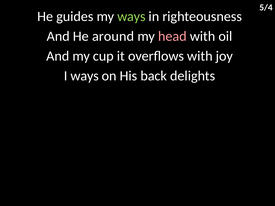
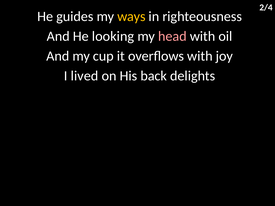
5/4: 5/4 -> 2/4 (266, 7)
ways colour: light green -> yellow (131, 17)
around: around -> looking (113, 36)
I ways: ways -> lived (85, 76)
